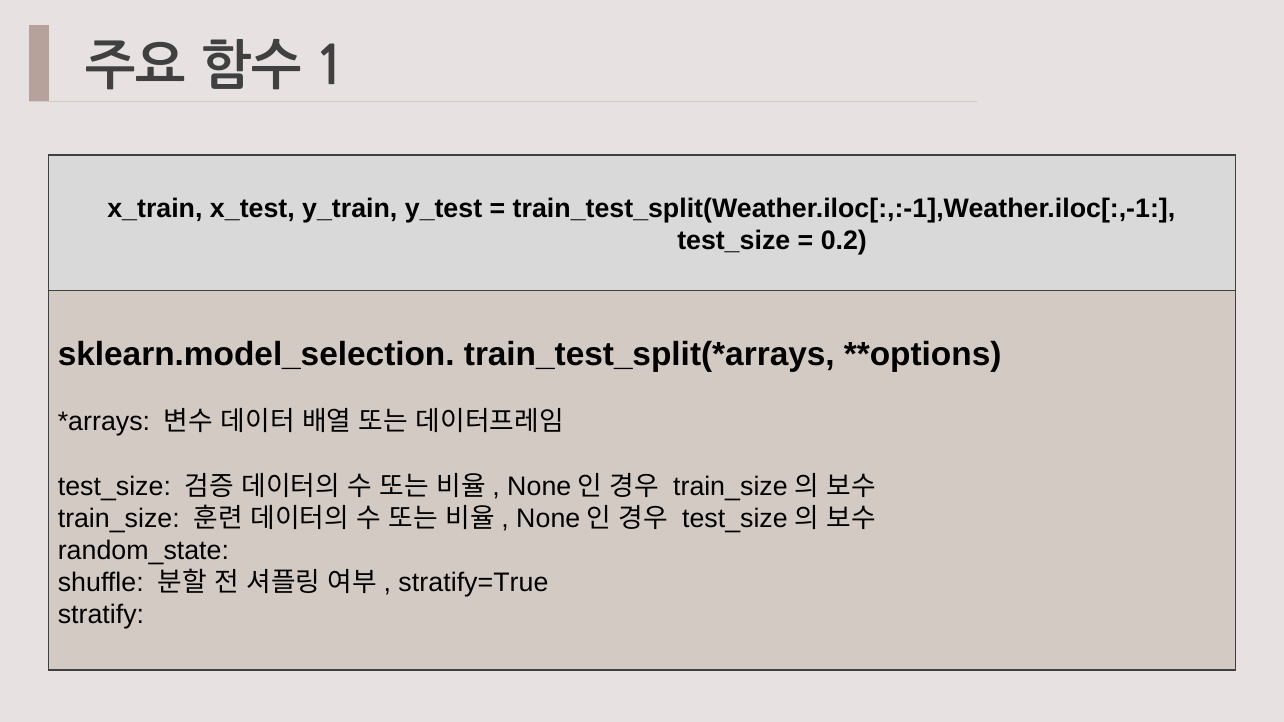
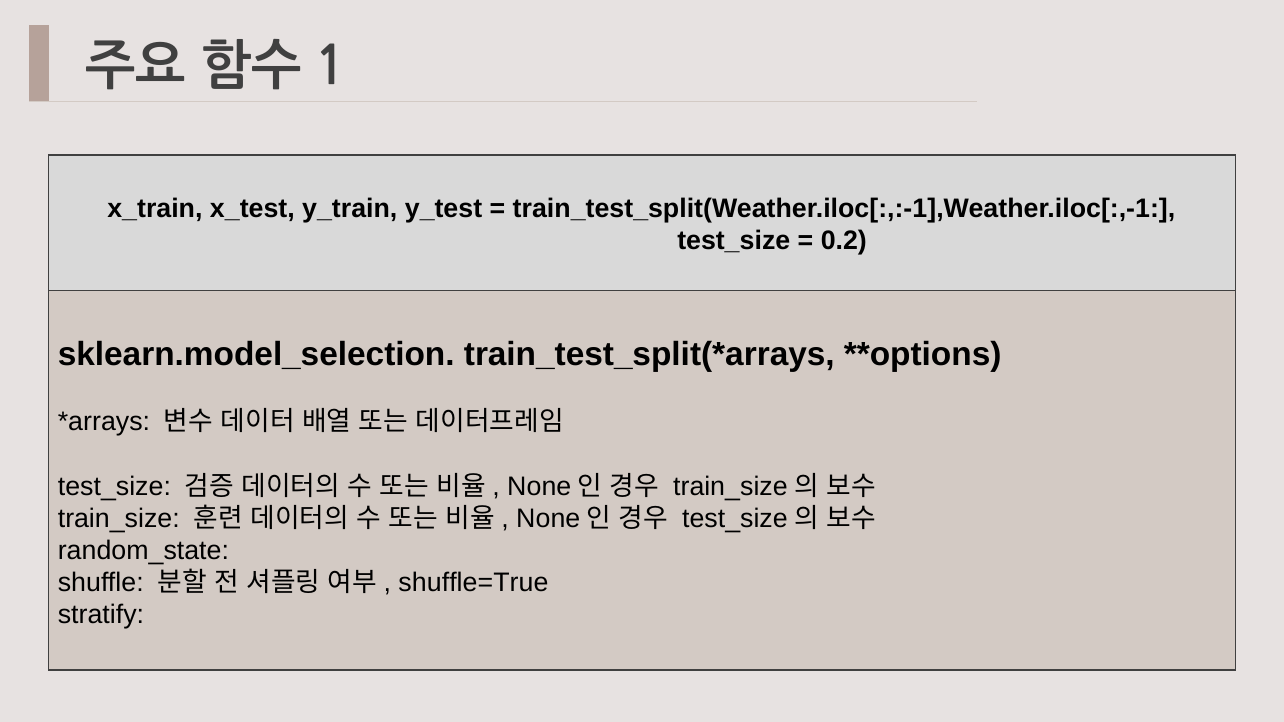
stratify=True: stratify=True -> shuffle=True (473, 583)
